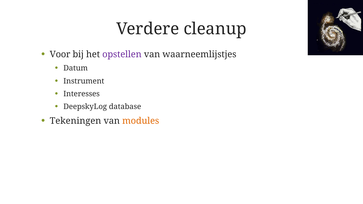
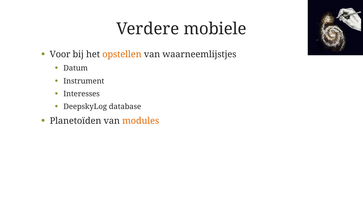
cleanup: cleanup -> mobiele (215, 29)
opstellen colour: purple -> orange (122, 55)
Tekeningen: Tekeningen -> Planetoïden (76, 121)
